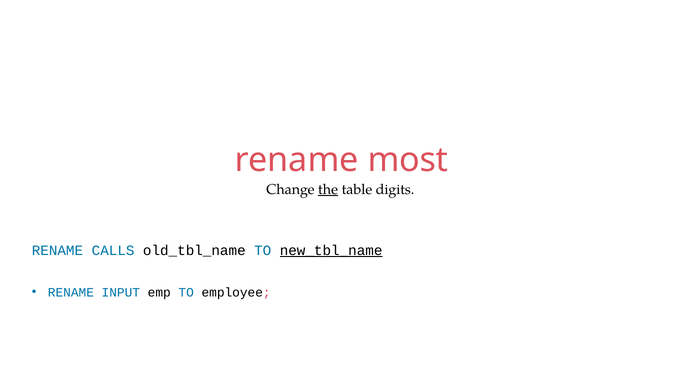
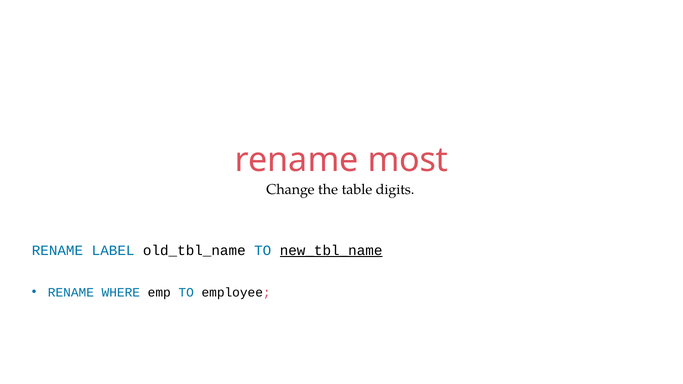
the underline: present -> none (328, 189)
CALLS: CALLS -> LABEL (113, 250)
INPUT: INPUT -> WHERE (121, 292)
